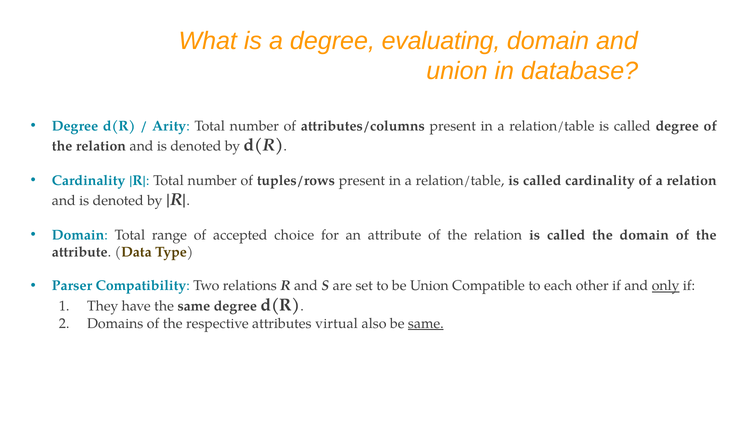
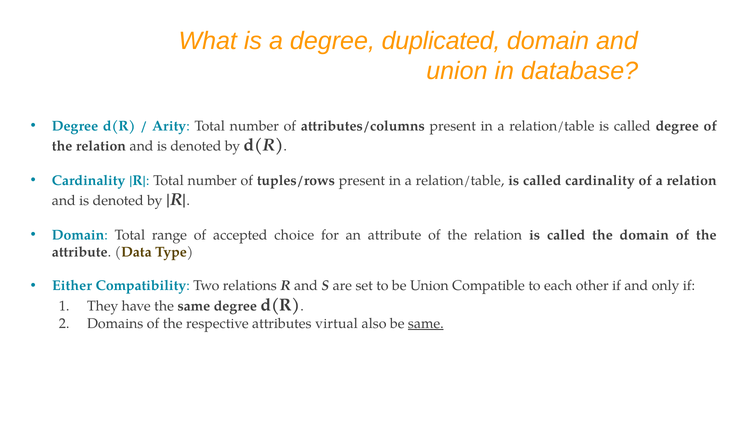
evaluating: evaluating -> duplicated (441, 41)
Parser: Parser -> Either (72, 286)
only underline: present -> none (666, 286)
